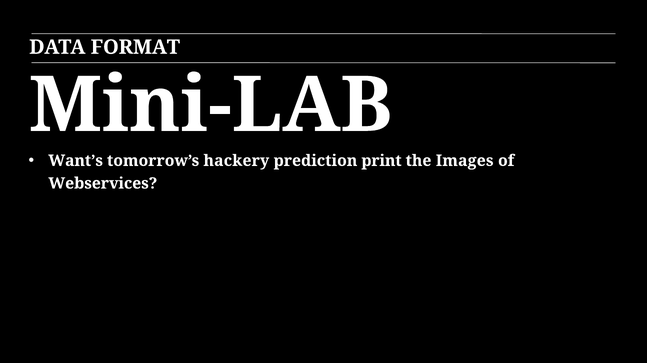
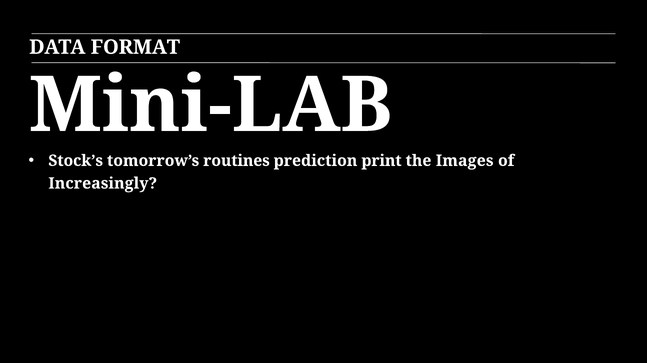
Want’s: Want’s -> Stock’s (76, 161)
hackery: hackery -> routines (236, 161)
Webservices: Webservices -> Increasingly (103, 184)
